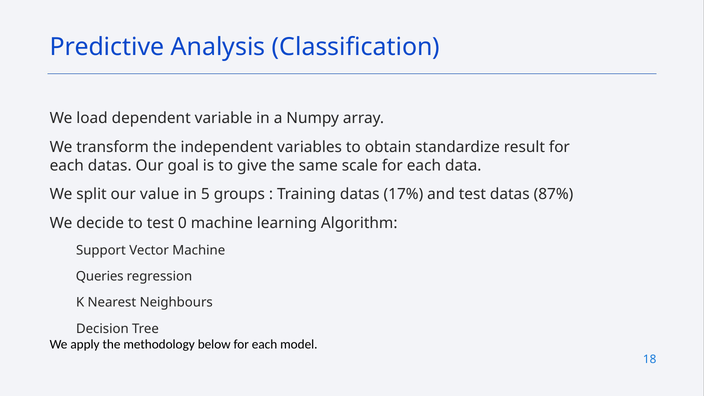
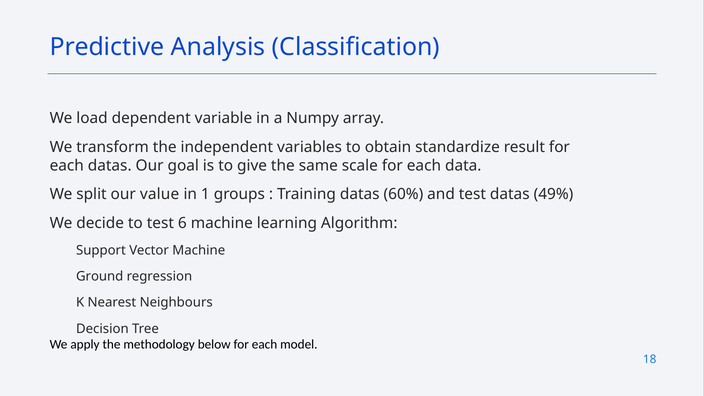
5: 5 -> 1 (205, 194)
17%: 17% -> 60% (403, 194)
87%: 87% -> 49% (553, 194)
0: 0 -> 6 (182, 223)
Queries: Queries -> Ground (100, 276)
